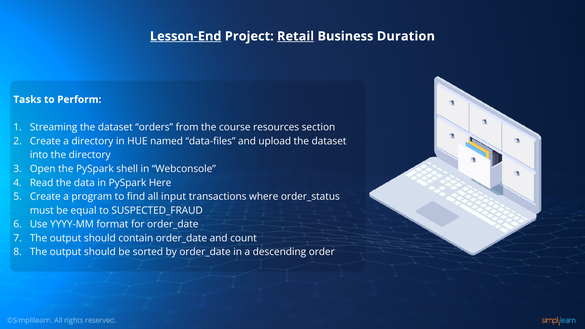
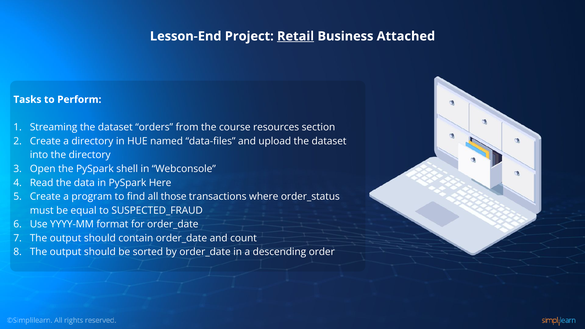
Lesson-End underline: present -> none (186, 36)
Duration: Duration -> Attached (406, 36)
input: input -> those (174, 197)
